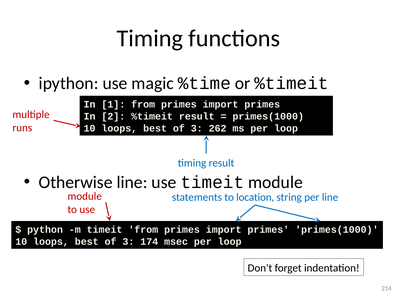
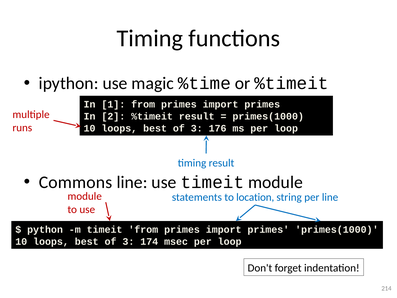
262: 262 -> 176 (218, 128)
Otherwise: Otherwise -> Commons (76, 182)
